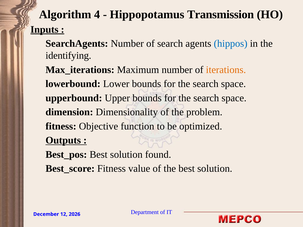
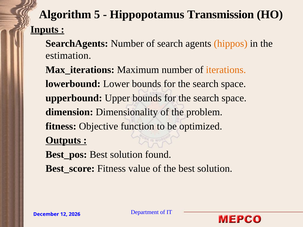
4: 4 -> 5 (97, 14)
hippos colour: blue -> orange (231, 44)
identifying: identifying -> estimation (68, 56)
